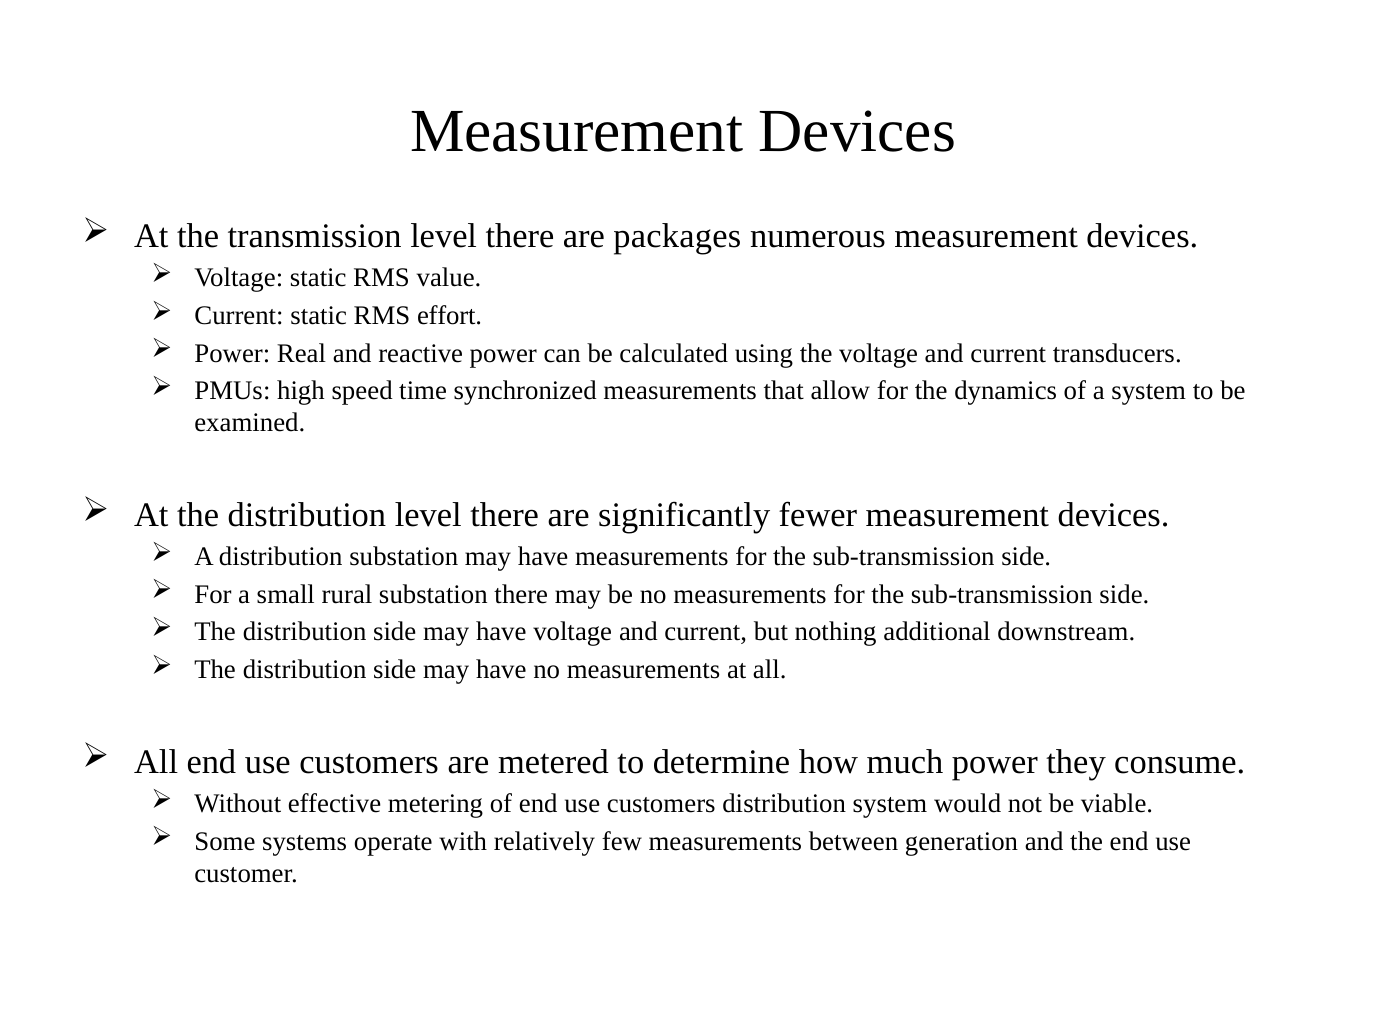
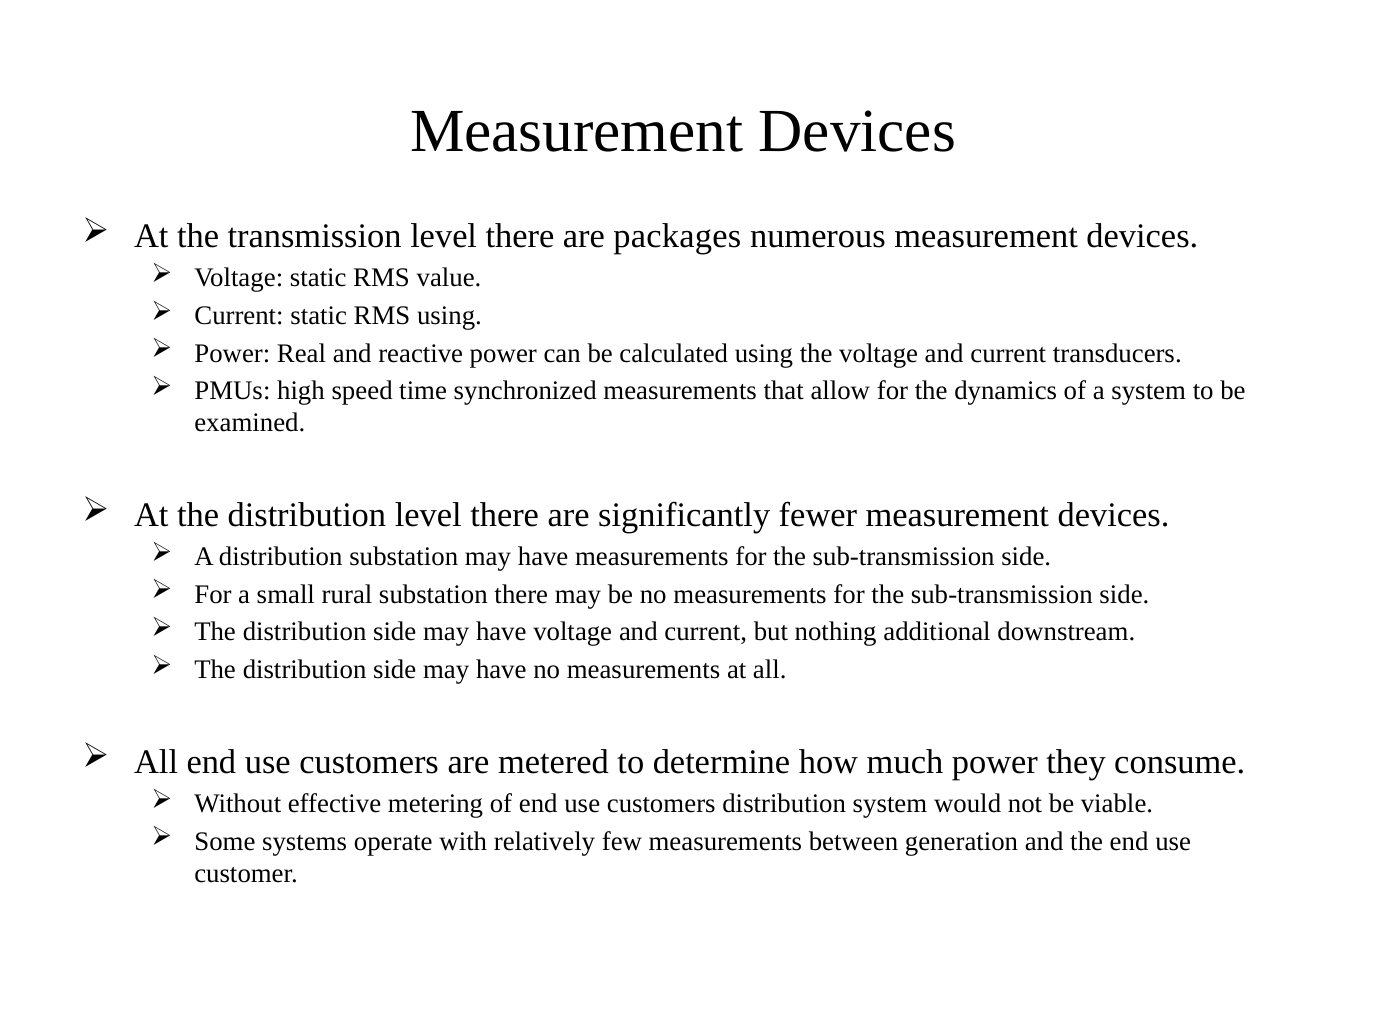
RMS effort: effort -> using (449, 316)
